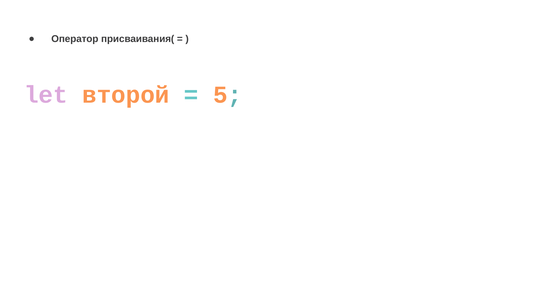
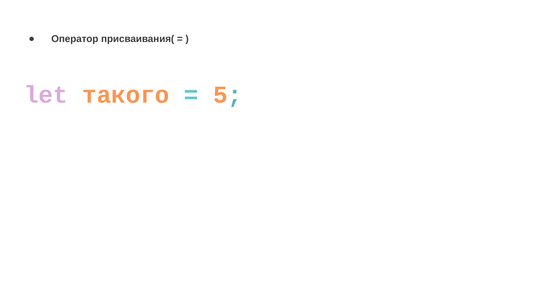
второй: второй -> такого (126, 95)
